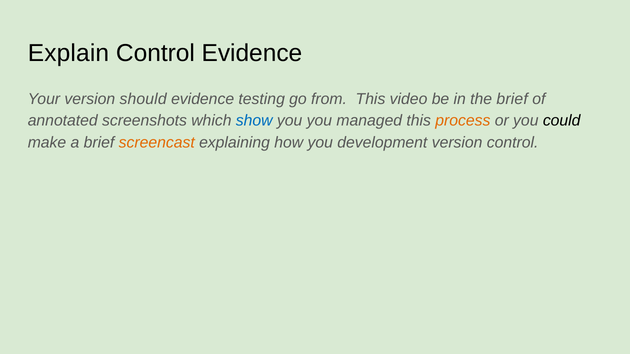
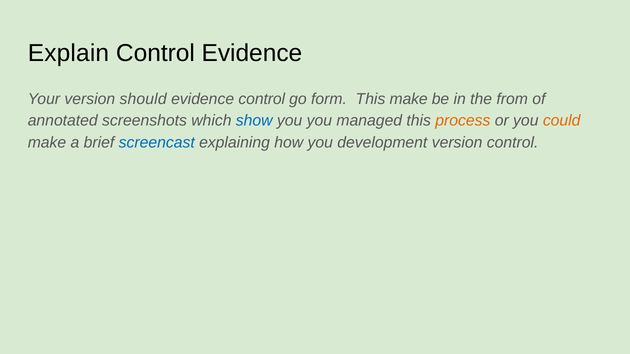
evidence testing: testing -> control (262, 99)
from: from -> form (329, 99)
This video: video -> make (409, 99)
the brief: brief -> from (512, 99)
could colour: black -> orange (562, 121)
screencast colour: orange -> blue (157, 143)
